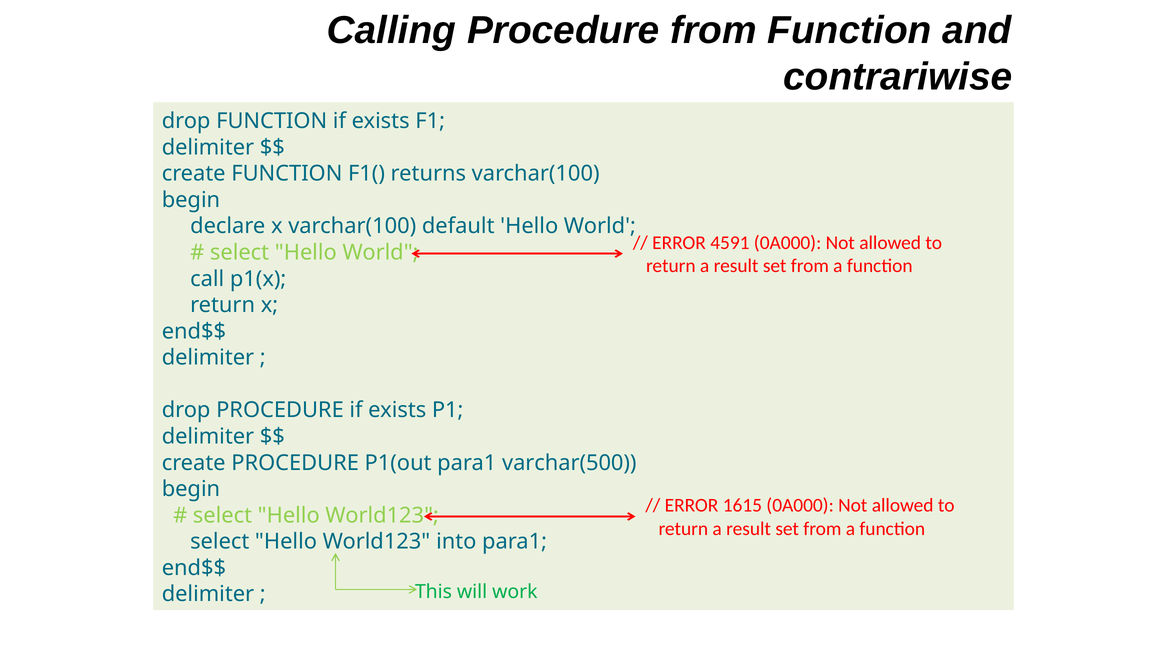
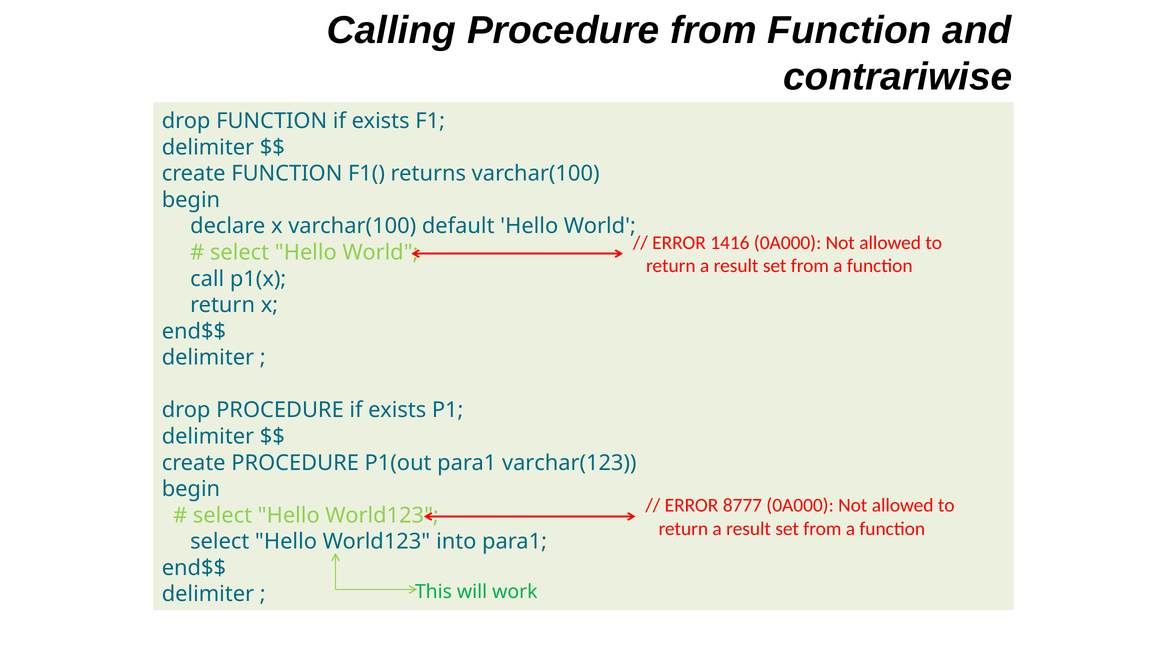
4591: 4591 -> 1416 (730, 242)
varchar(500: varchar(500 -> varchar(123 (569, 462)
1615: 1615 -> 8777 (742, 505)
